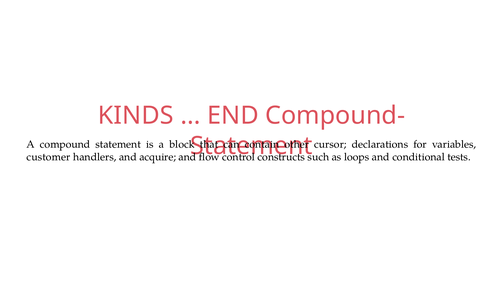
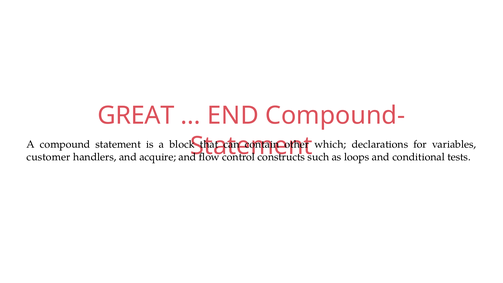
KINDS: KINDS -> GREAT (136, 116)
cursor: cursor -> which (330, 144)
